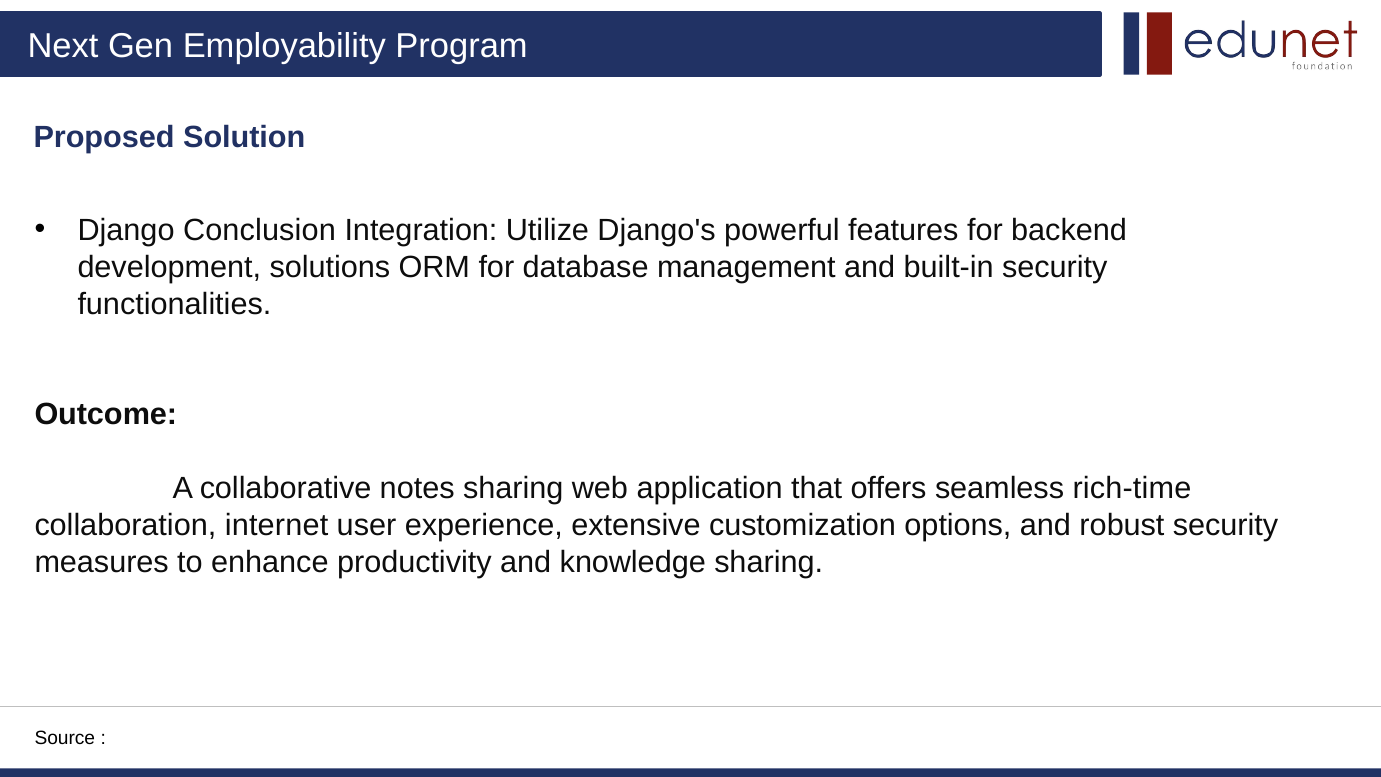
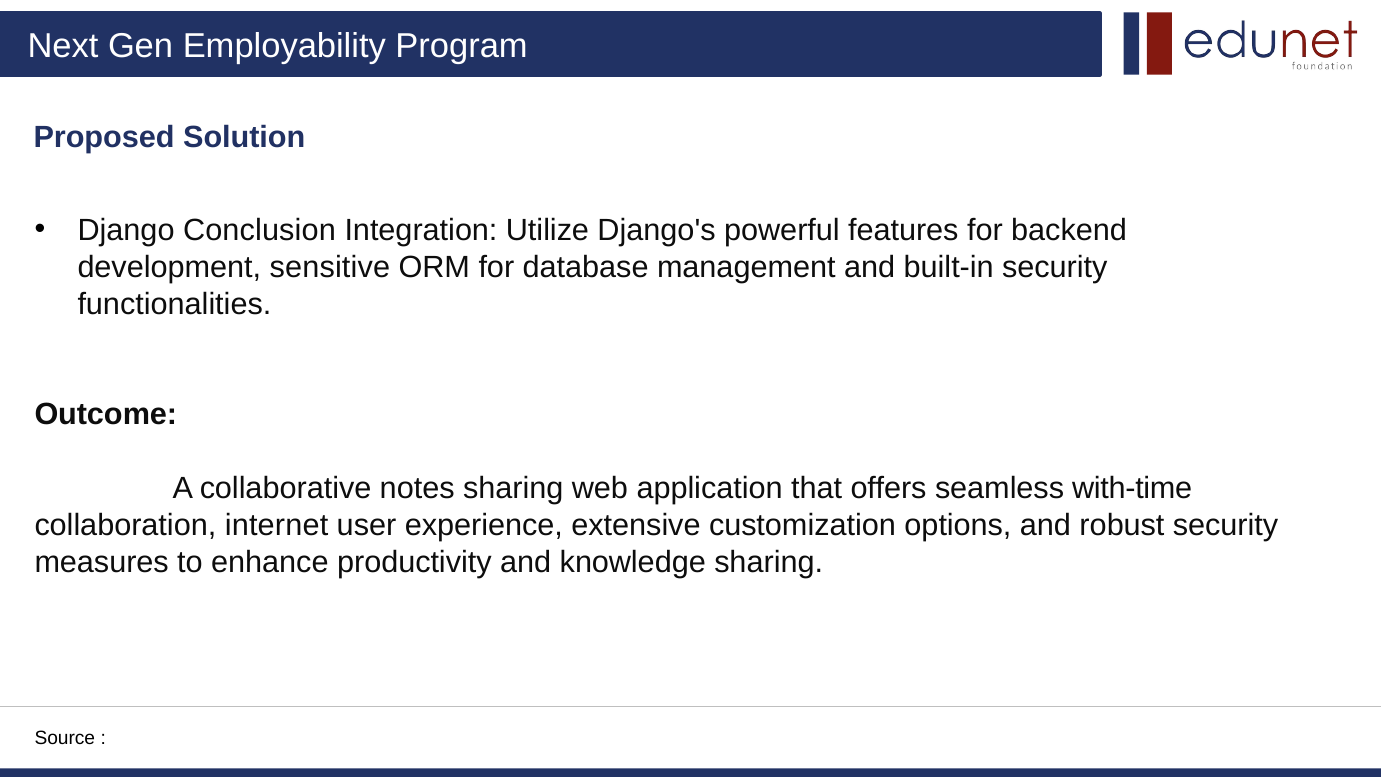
solutions: solutions -> sensitive (330, 267)
rich-time: rich-time -> with-time (1132, 488)
